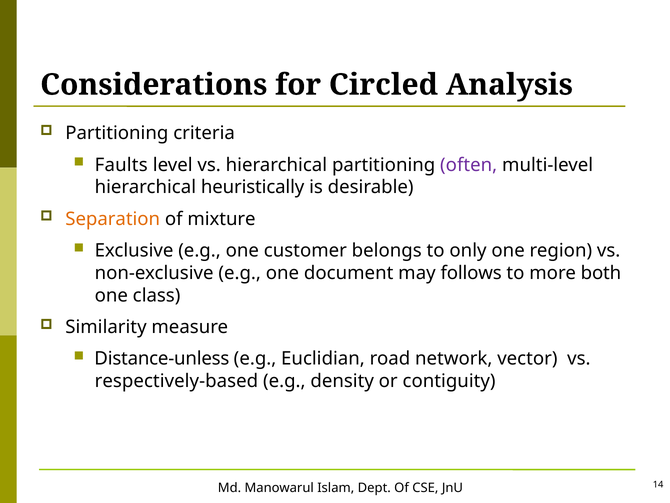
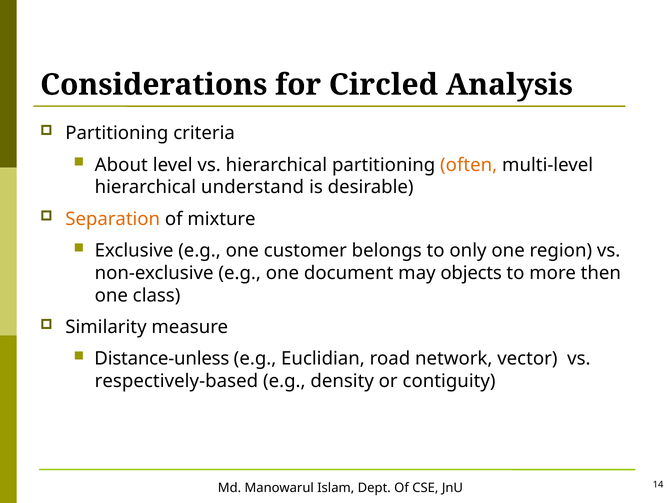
Faults: Faults -> About (121, 165)
often colour: purple -> orange (469, 165)
heuristically: heuristically -> understand (253, 187)
follows: follows -> objects (471, 273)
both: both -> then (601, 273)
